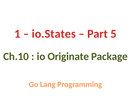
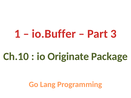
io.States: io.States -> io.Buffer (54, 34)
5: 5 -> 3 (114, 34)
